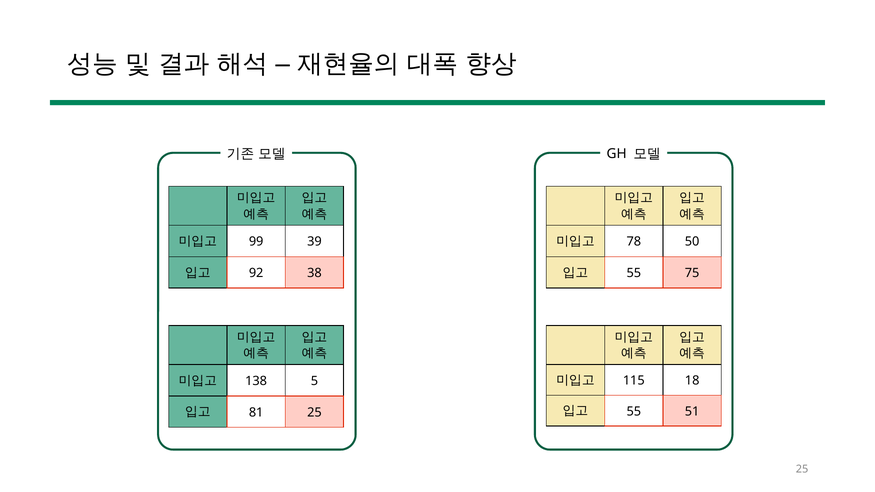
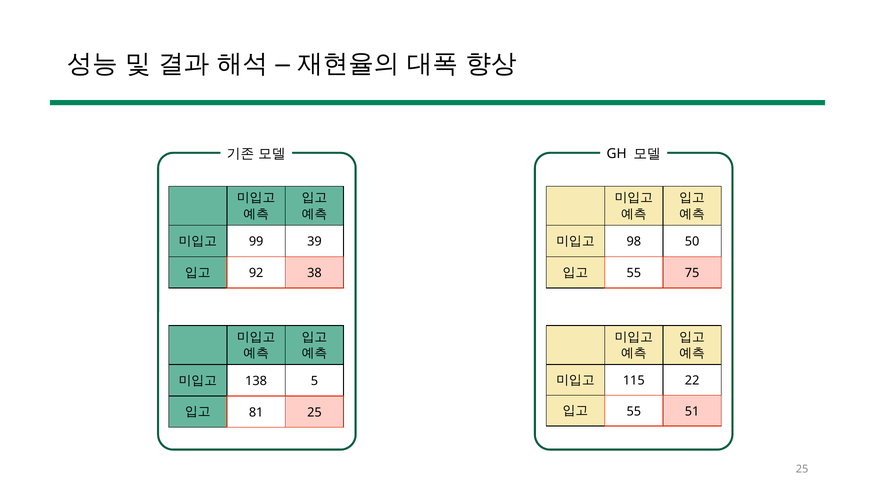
78: 78 -> 98 (634, 242)
18: 18 -> 22 (692, 381)
